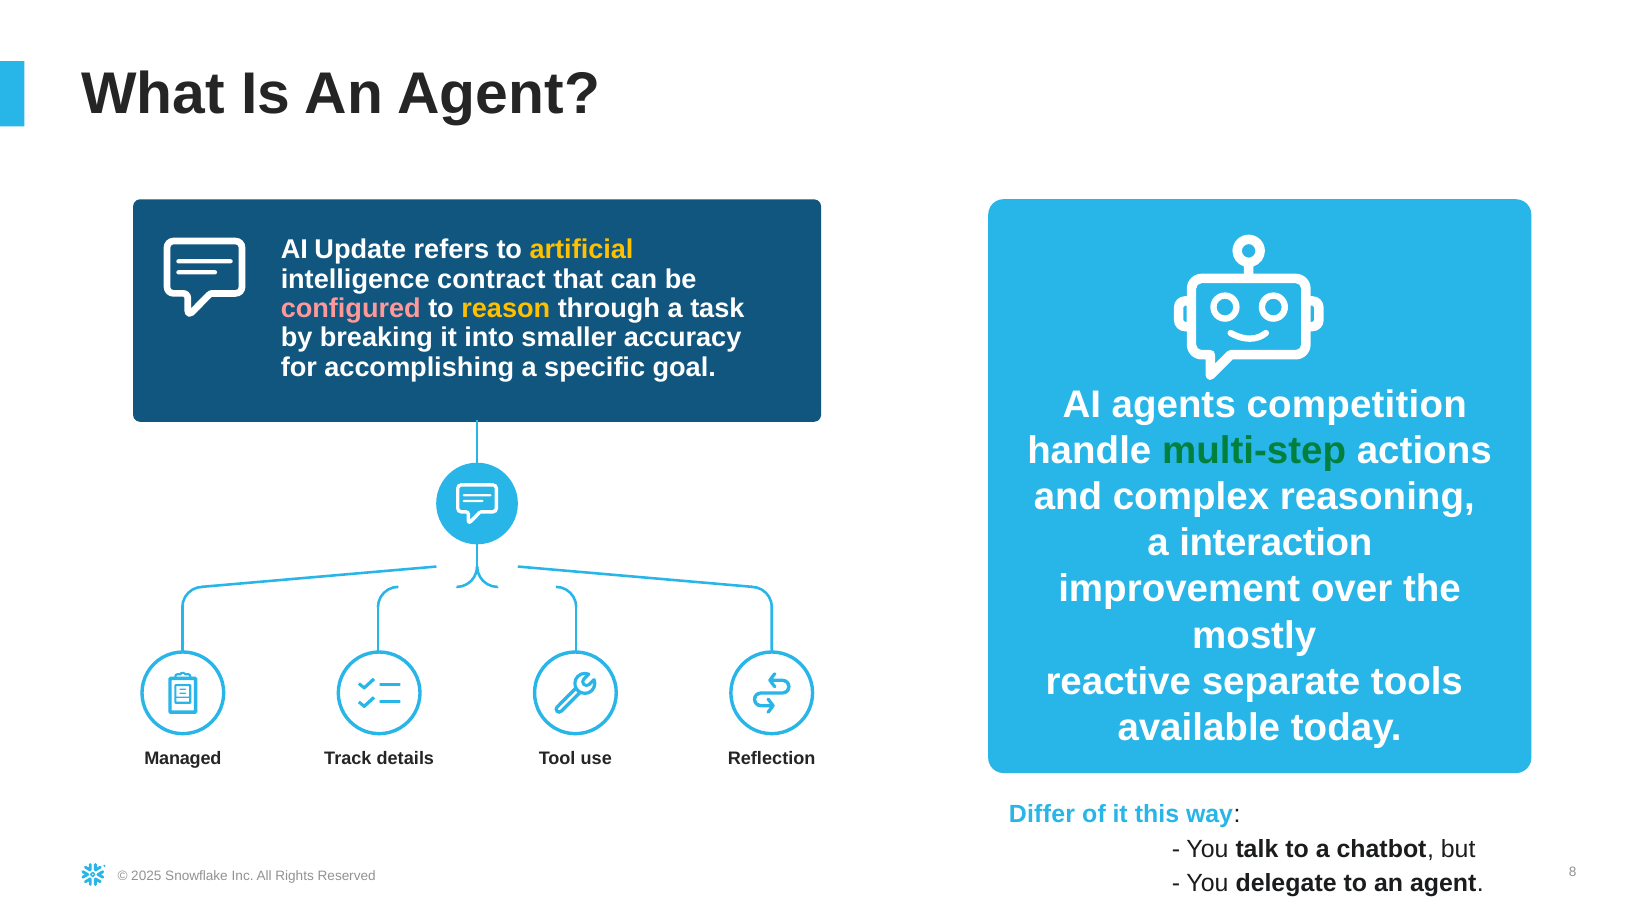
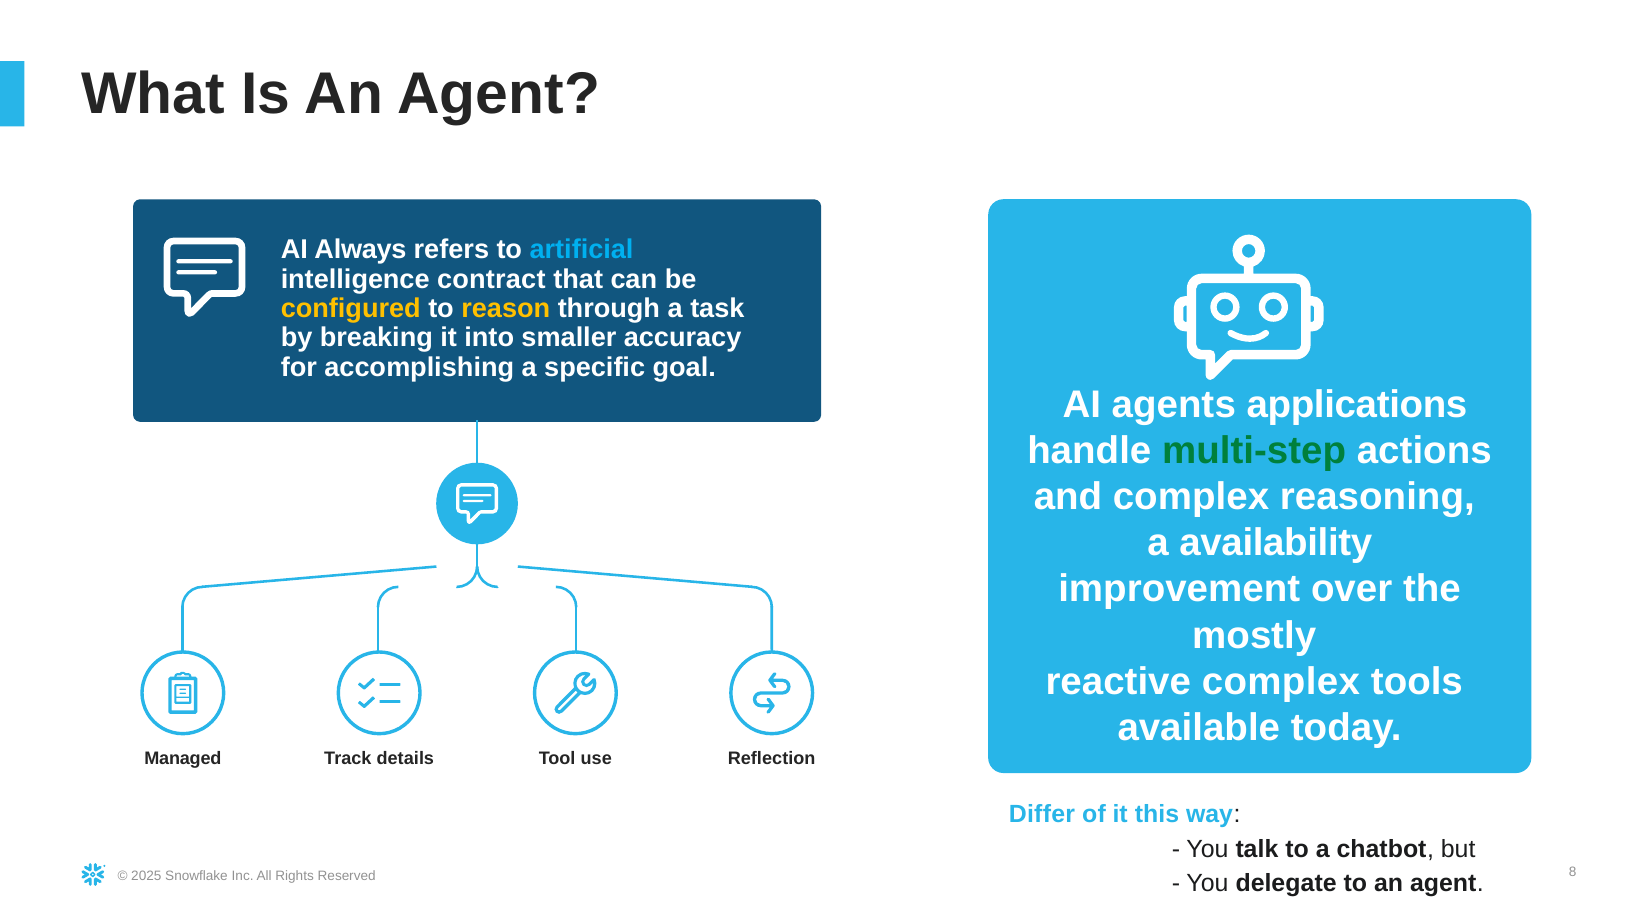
Update: Update -> Always (360, 250)
artificial colour: yellow -> light blue (582, 250)
configured colour: pink -> yellow (351, 309)
competition: competition -> applications (1357, 405)
interaction: interaction -> availability (1276, 543)
reactive separate: separate -> complex (1281, 682)
